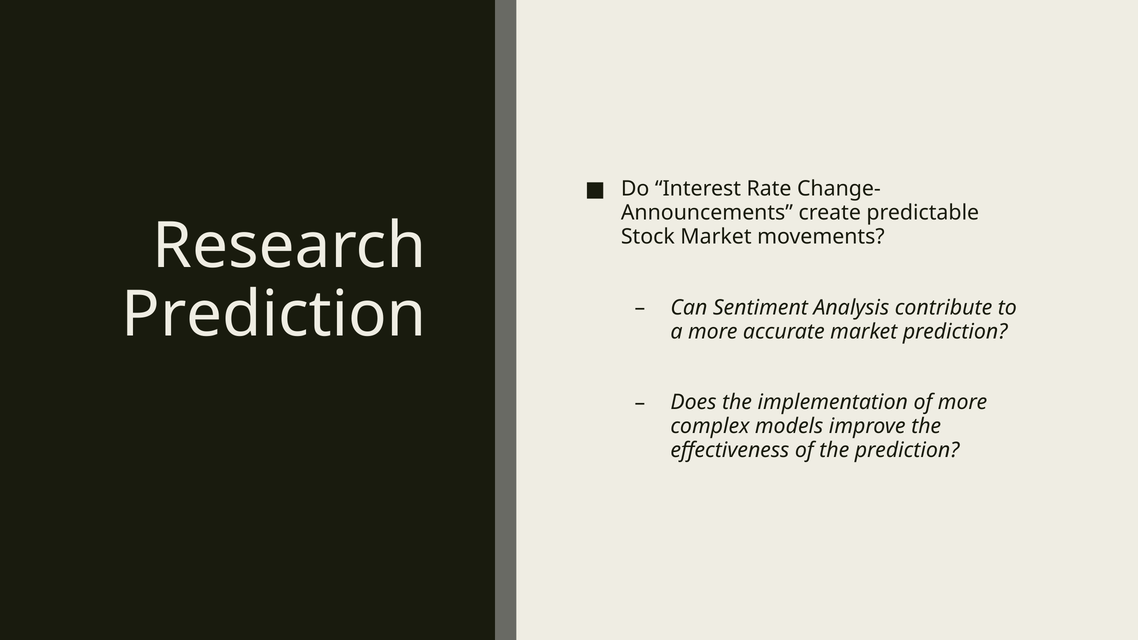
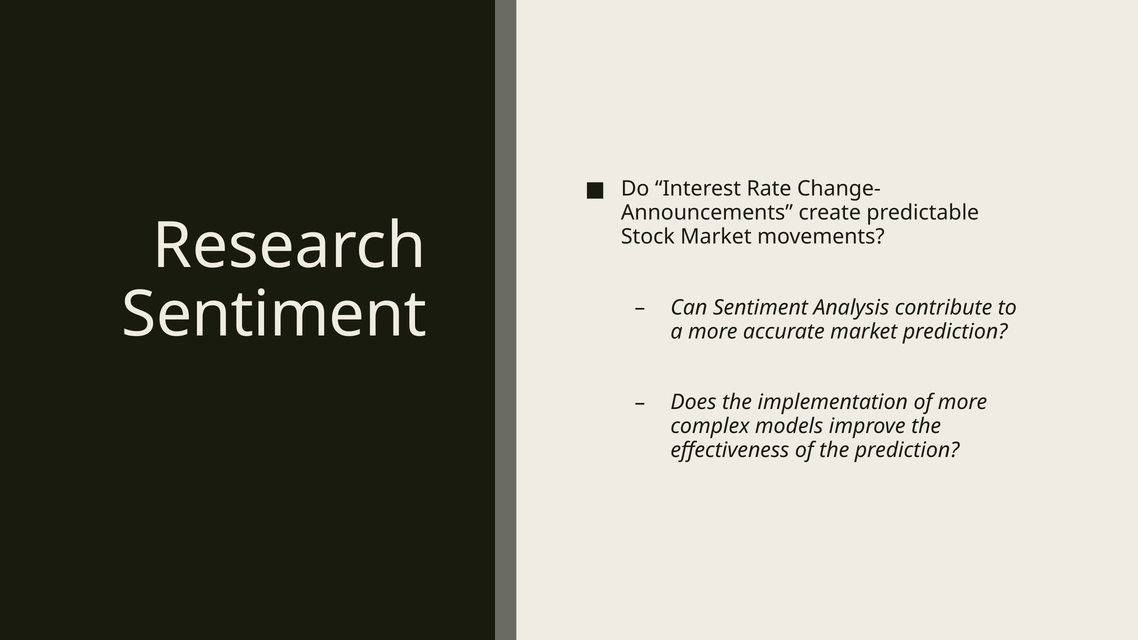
Prediction: Prediction -> Sentiment (274, 315)
